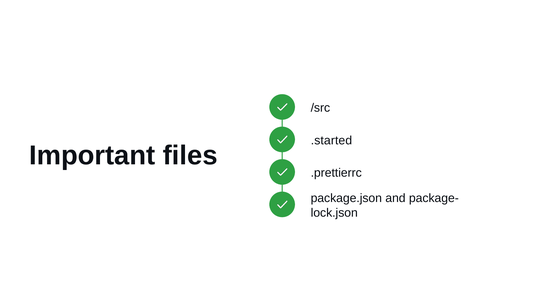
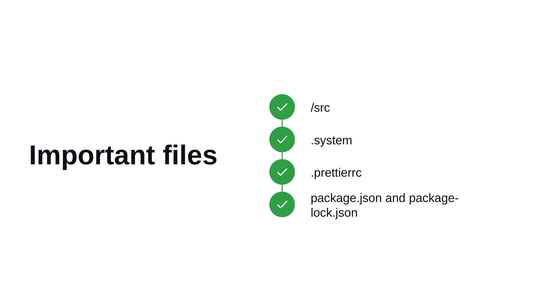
.started: .started -> .system (332, 141)
